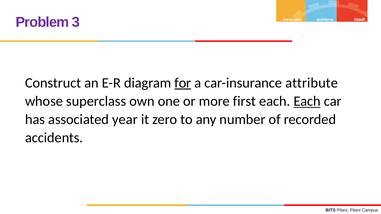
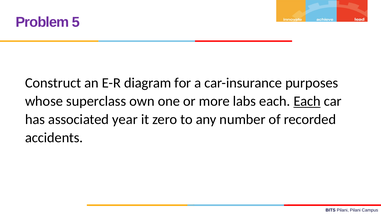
3: 3 -> 5 (76, 22)
for underline: present -> none (183, 83)
attribute: attribute -> purposes (312, 83)
first: first -> labs (244, 101)
